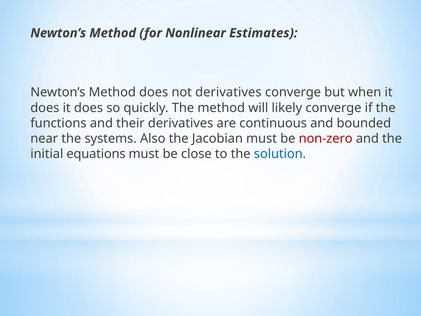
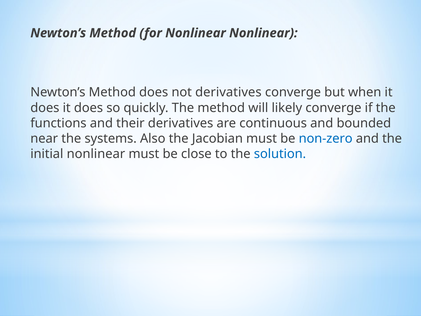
Nonlinear Estimates: Estimates -> Nonlinear (263, 33)
non-zero colour: red -> blue (326, 138)
initial equations: equations -> nonlinear (96, 154)
